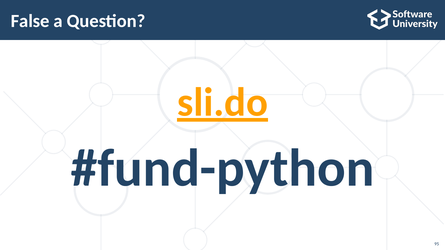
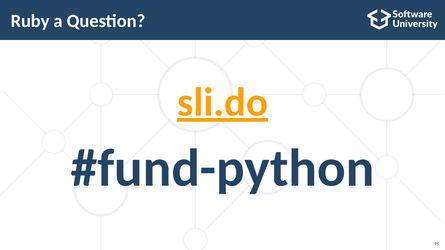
False: False -> Ruby (30, 21)
